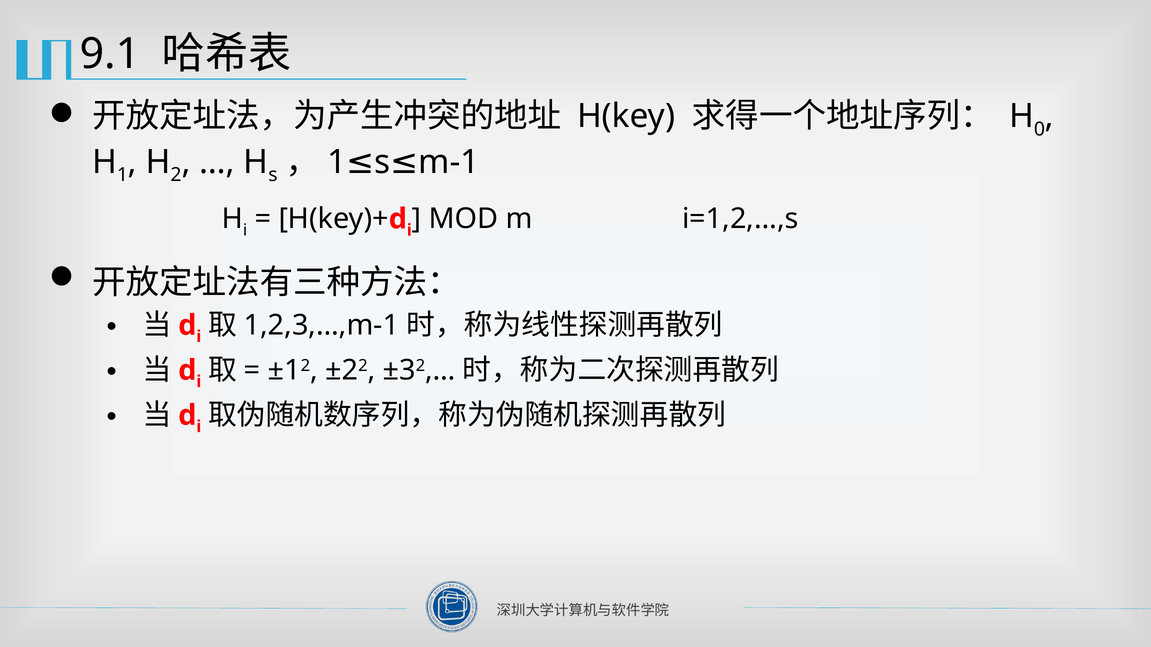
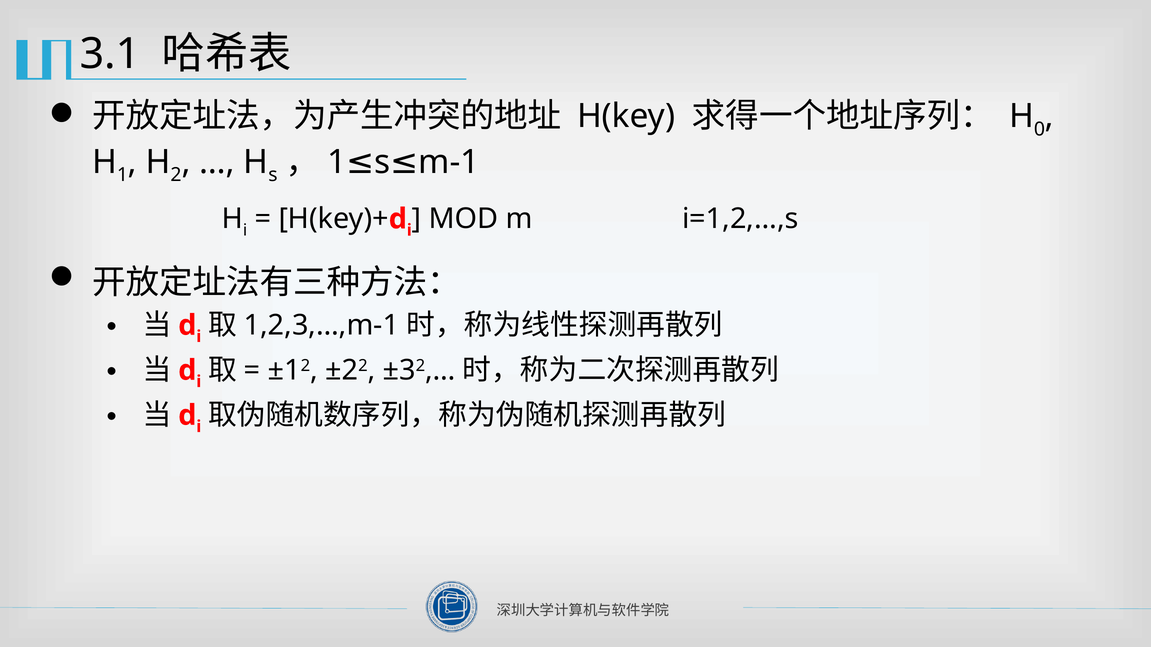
9.1: 9.1 -> 3.1 (110, 54)
